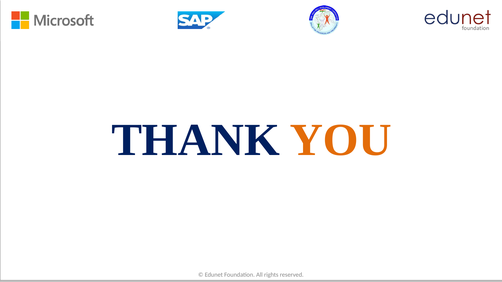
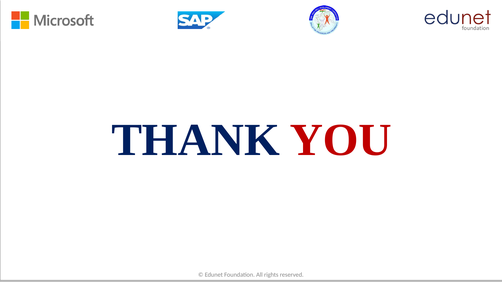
YOU colour: orange -> red (341, 140)
